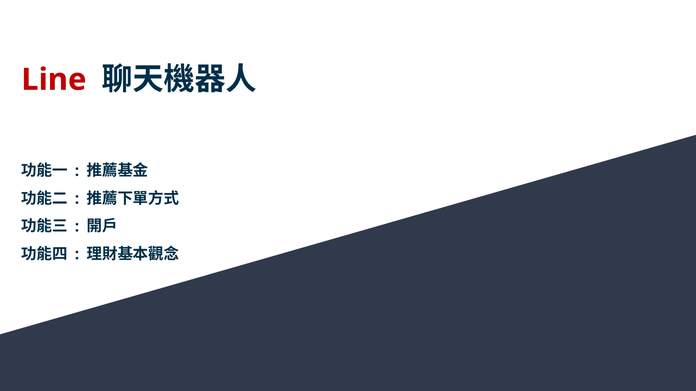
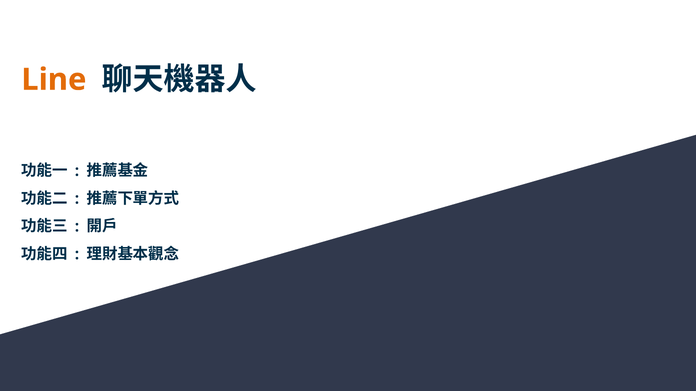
Line colour: red -> orange (54, 80)
